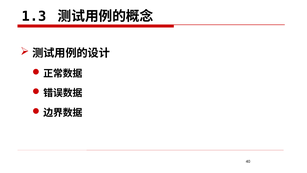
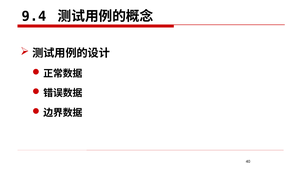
1.3: 1.3 -> 9.4 (34, 16)
